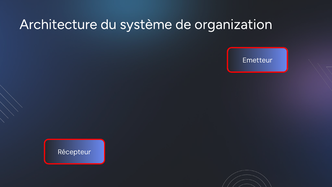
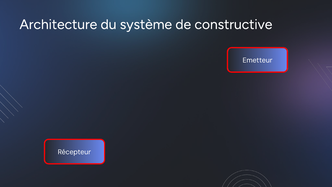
organization: organization -> constructive (233, 24)
